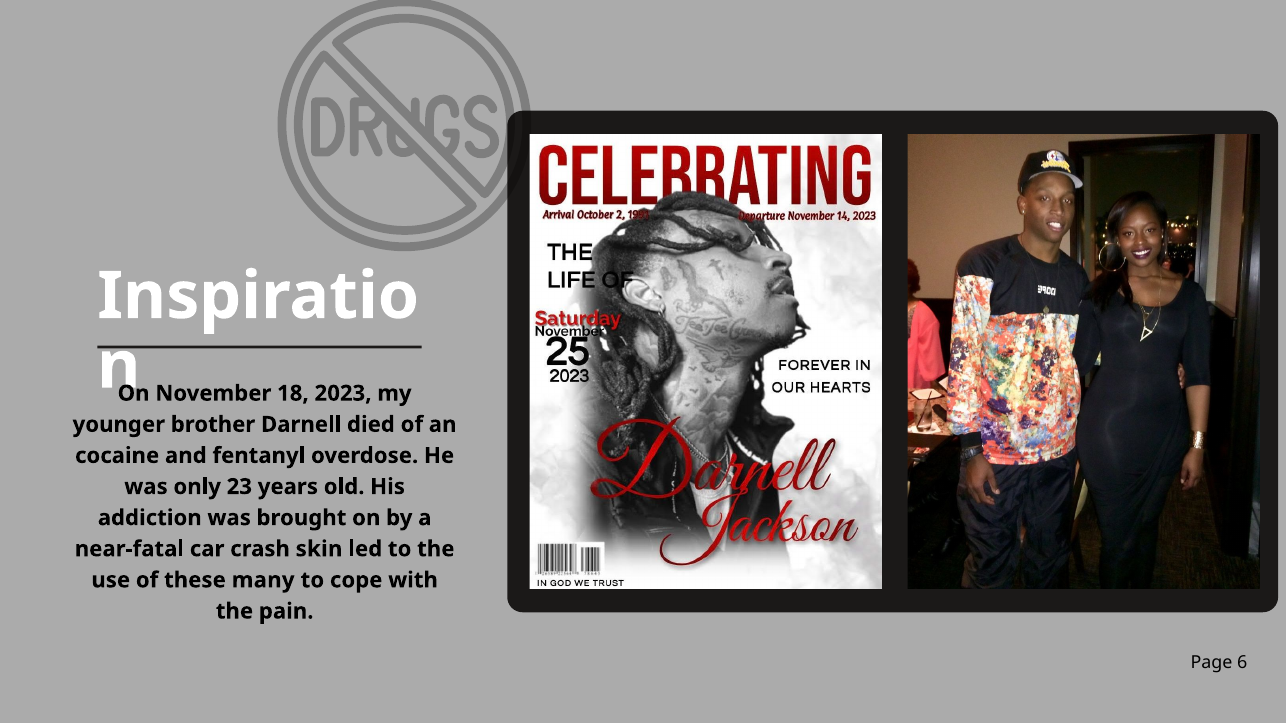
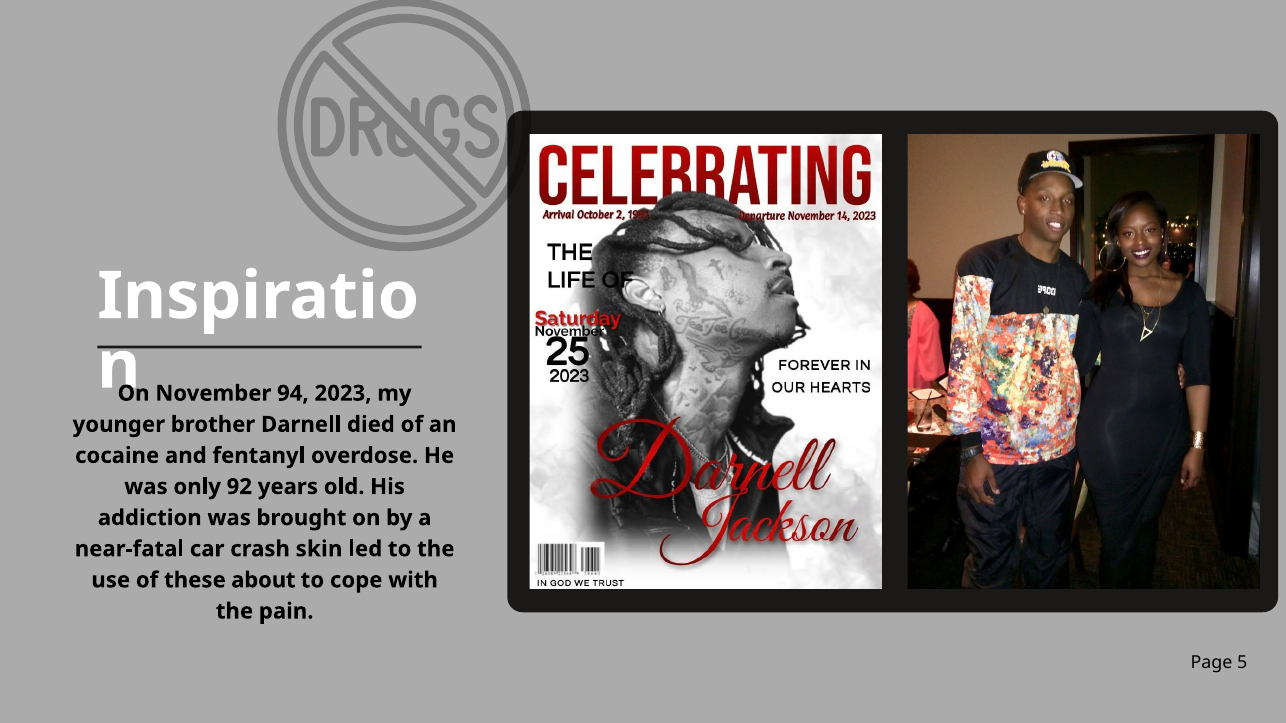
18: 18 -> 94 (293, 394)
23: 23 -> 92 (239, 487)
many: many -> about (263, 580)
6: 6 -> 5 (1242, 663)
